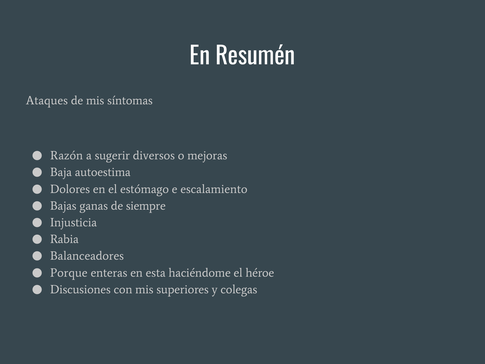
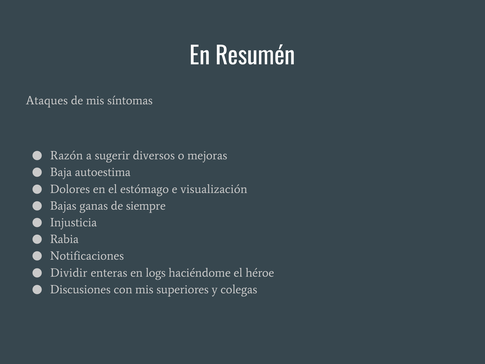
escalamiento: escalamiento -> visualización (214, 189)
Balanceadores: Balanceadores -> Notificaciones (87, 256)
Porque: Porque -> Dividir (69, 273)
esta: esta -> logs (156, 273)
